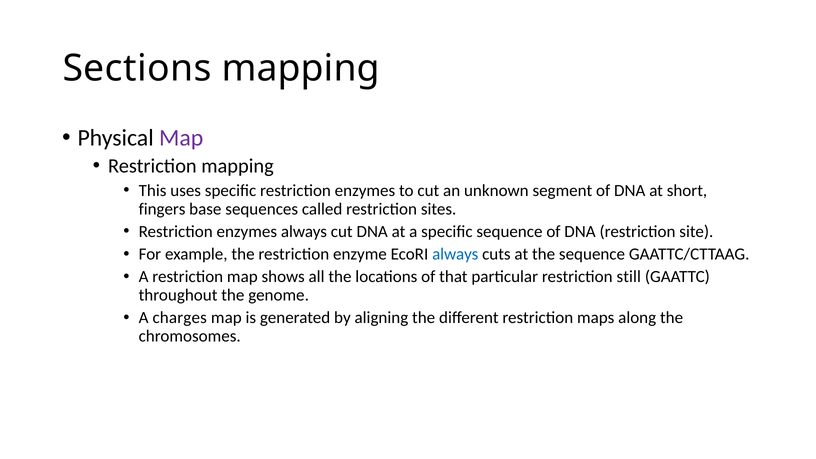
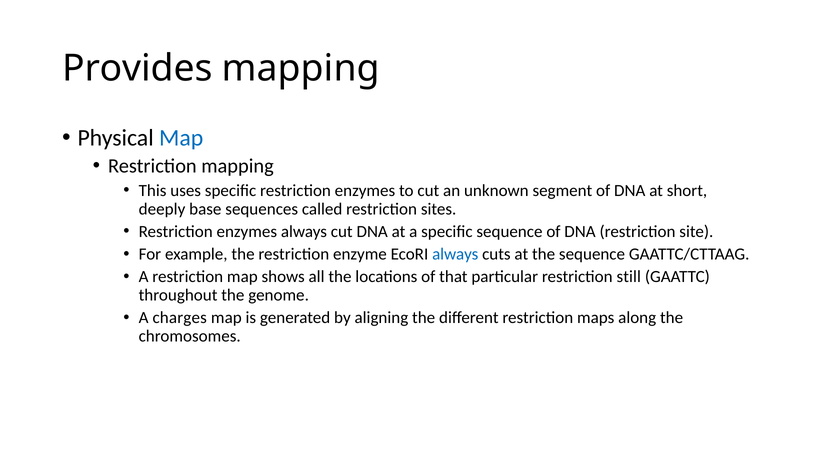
Sections: Sections -> Provides (137, 69)
Map colour: purple -> blue (181, 138)
fingers: fingers -> deeply (162, 209)
